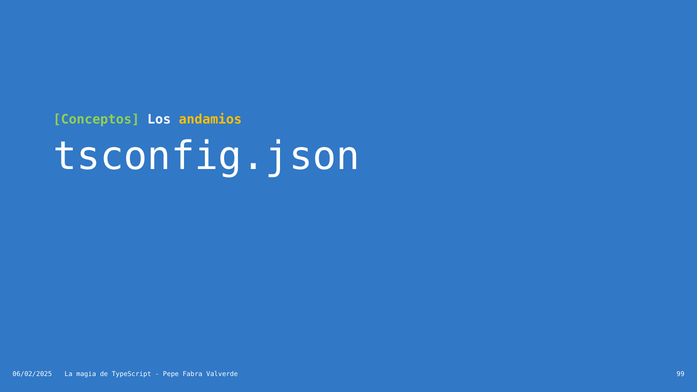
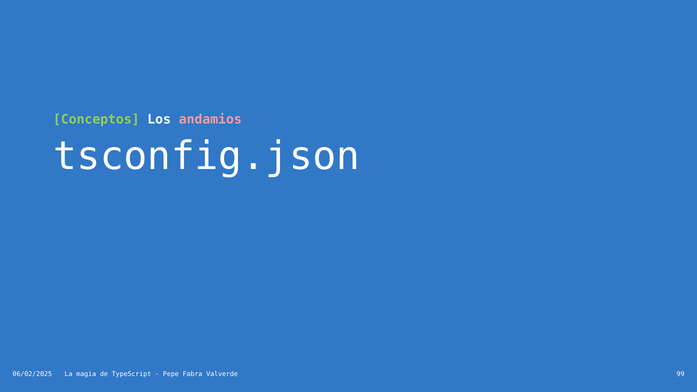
andamios colour: yellow -> pink (210, 120)
